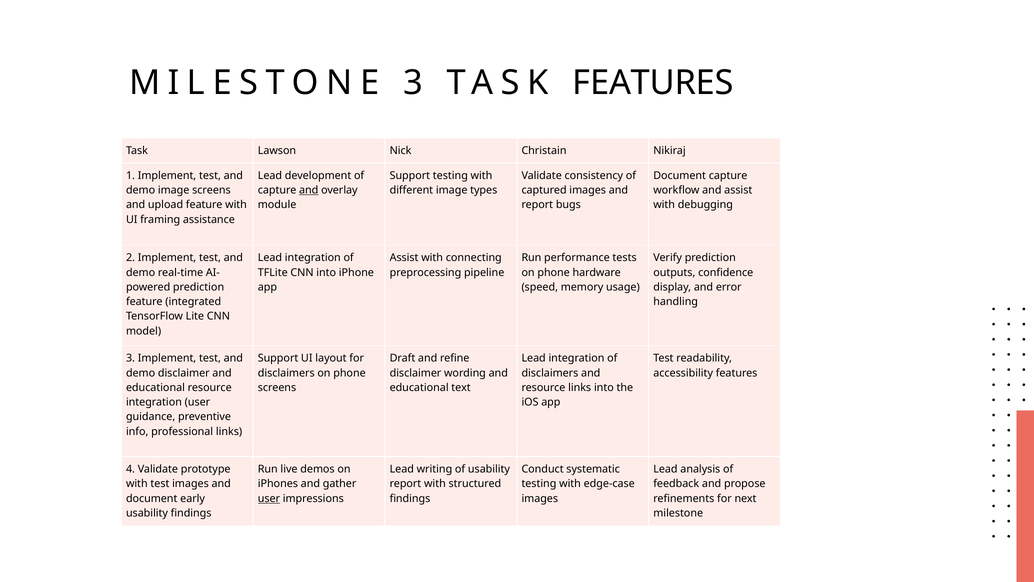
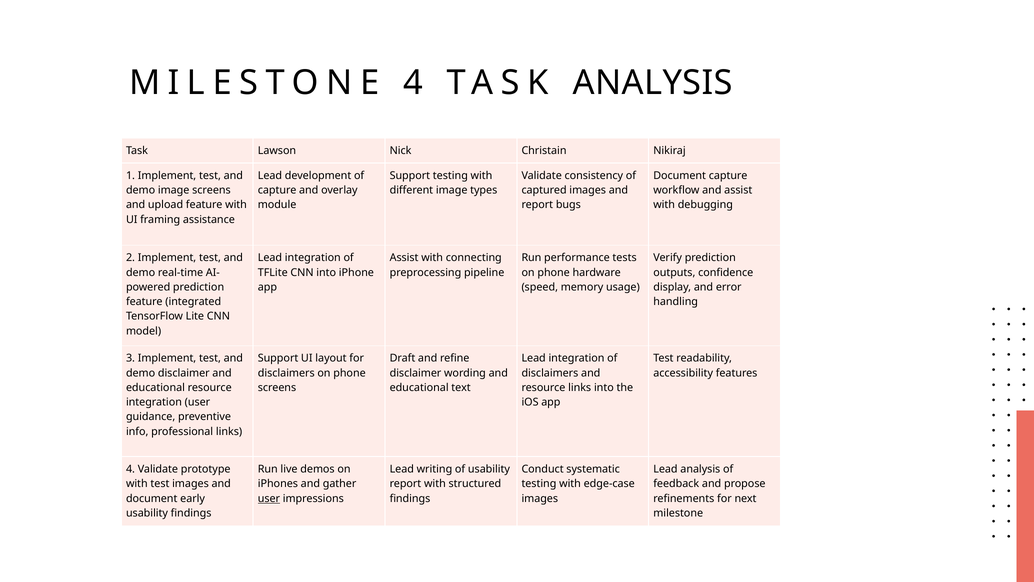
MILESTONE 3: 3 -> 4 (413, 83)
TASK FEATURES: FEATURES -> ANALYSIS (653, 83)
and underline: present -> none (309, 190)
